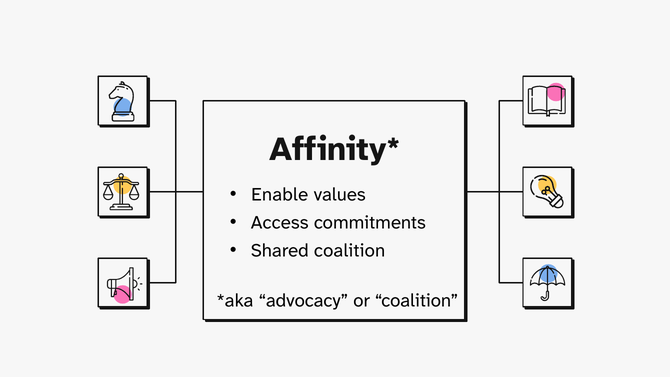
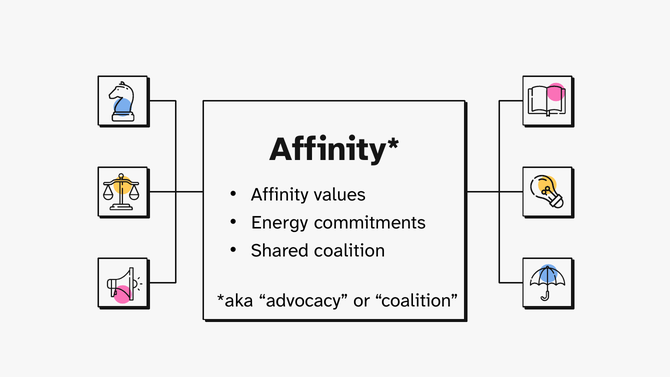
Enable: Enable -> Affinity (280, 195)
Access: Access -> Energy (280, 222)
